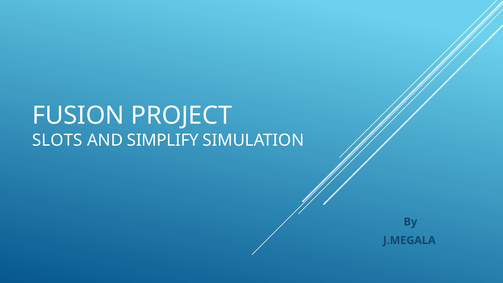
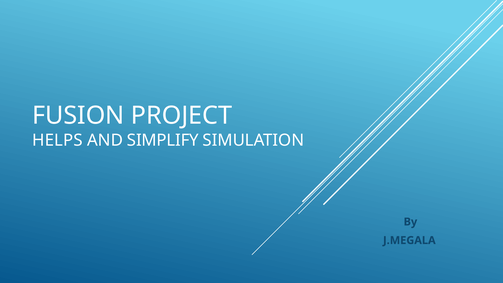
SLOTS: SLOTS -> HELPS (57, 140)
